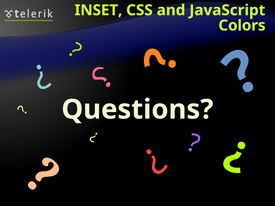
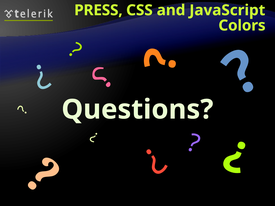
INSET: INSET -> PRESS (98, 10)
